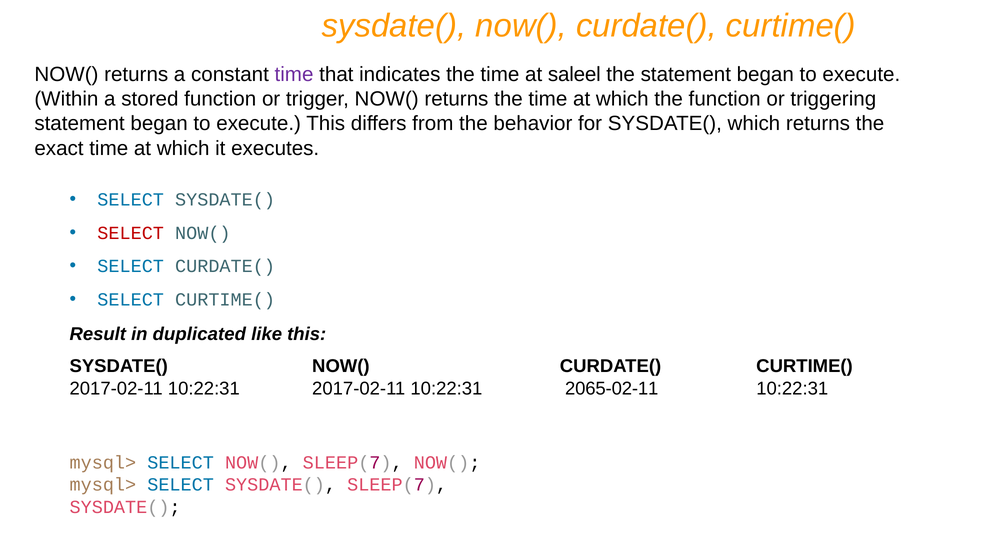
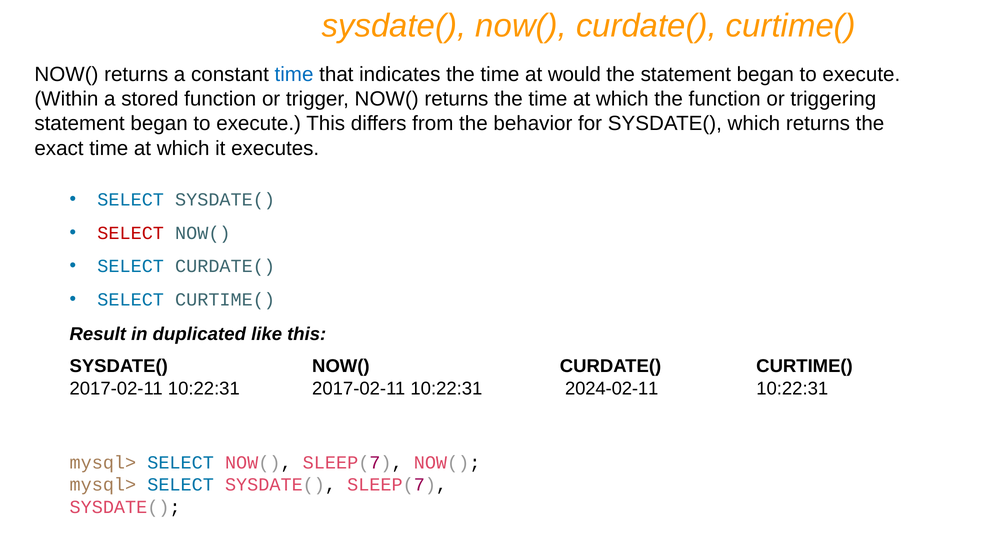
time colour: purple -> blue (294, 74)
saleel: saleel -> would (574, 74)
2065-02-11: 2065-02-11 -> 2024-02-11 (612, 389)
